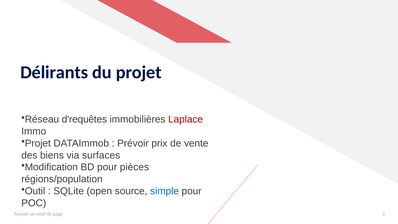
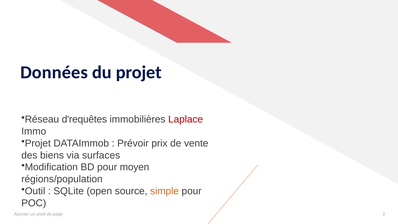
Délirants: Délirants -> Données (54, 72)
pièces: pièces -> moyen (135, 167)
simple colour: blue -> orange (165, 191)
